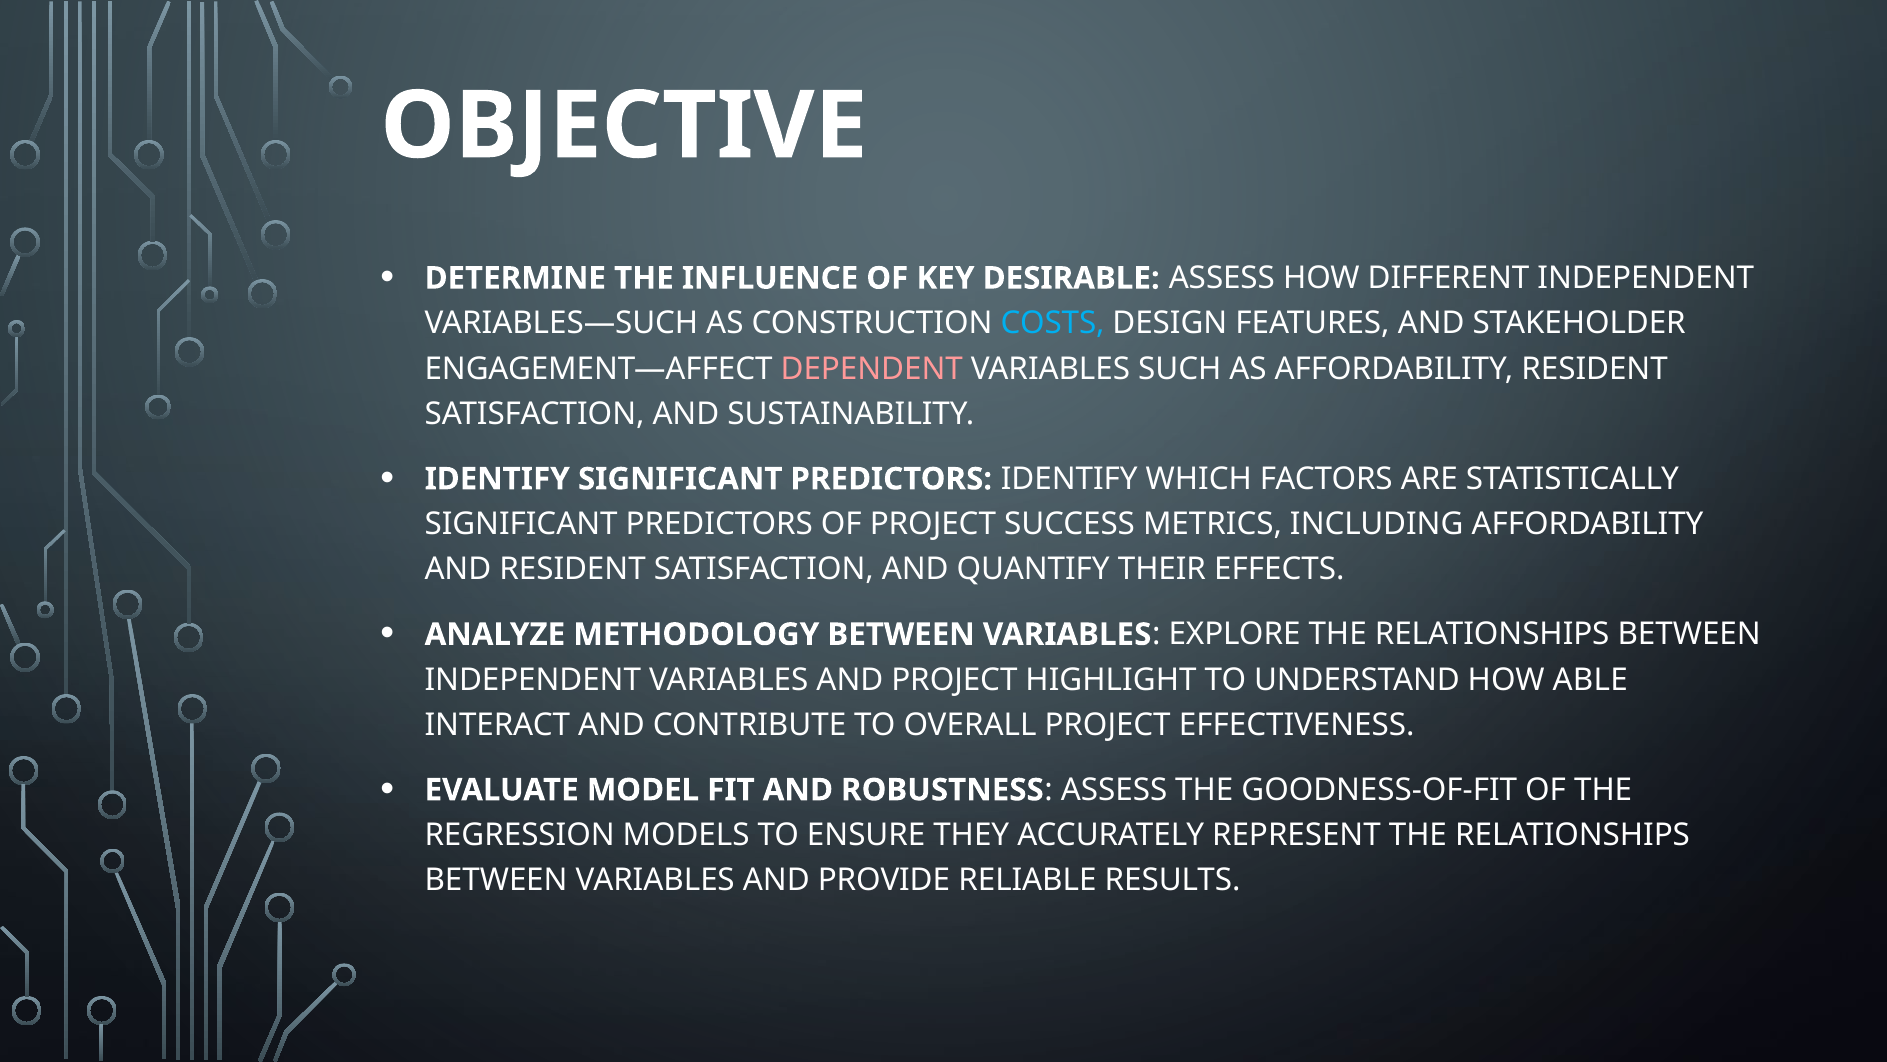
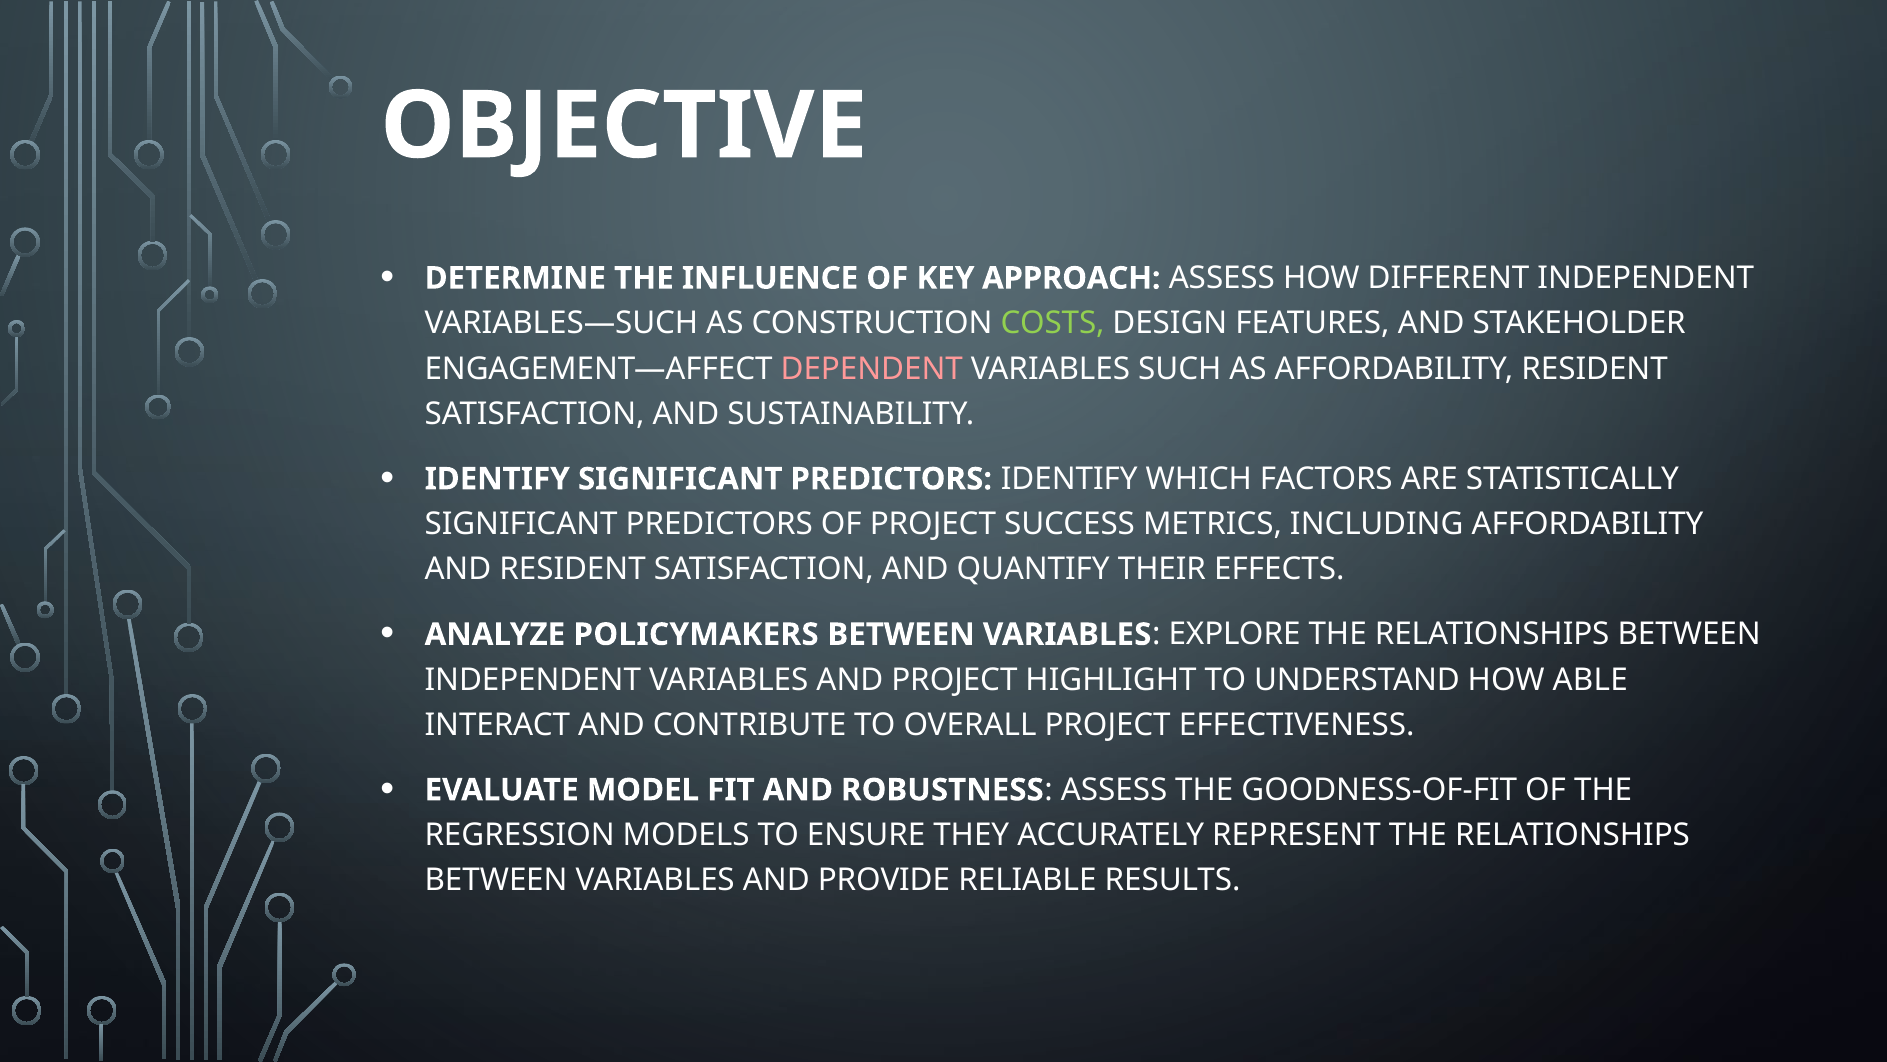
DESIRABLE: DESIRABLE -> APPROACH (1071, 278)
COSTS colour: light blue -> light green (1053, 323)
METHODOLOGY: METHODOLOGY -> POLICYMAKERS (696, 634)
